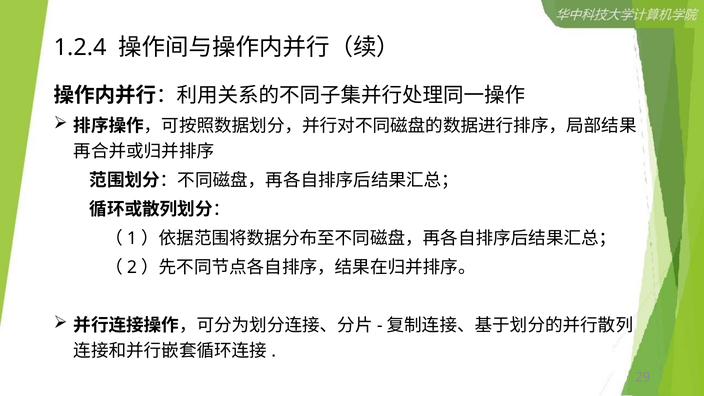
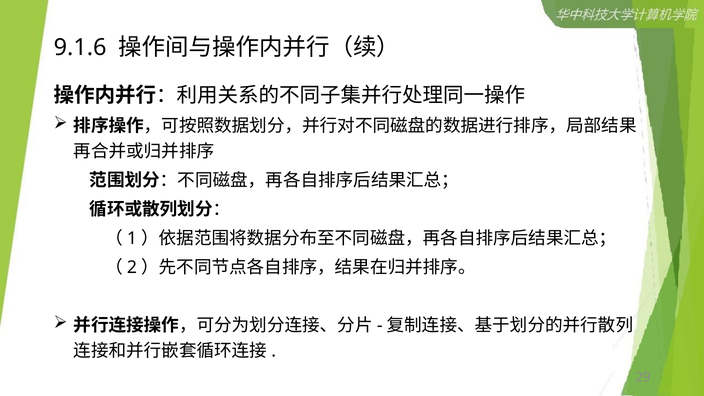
1.2.4: 1.2.4 -> 9.1.6 (80, 47)
